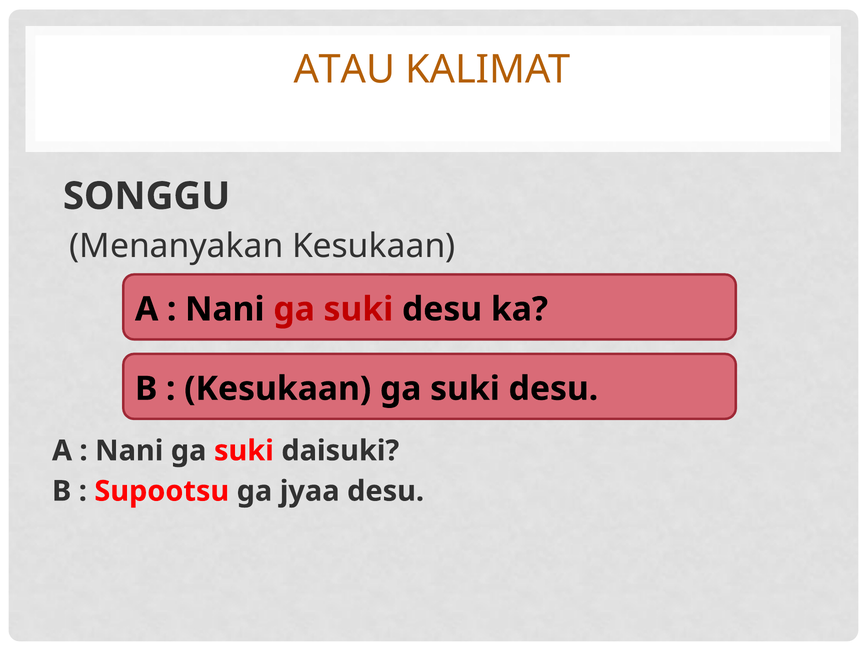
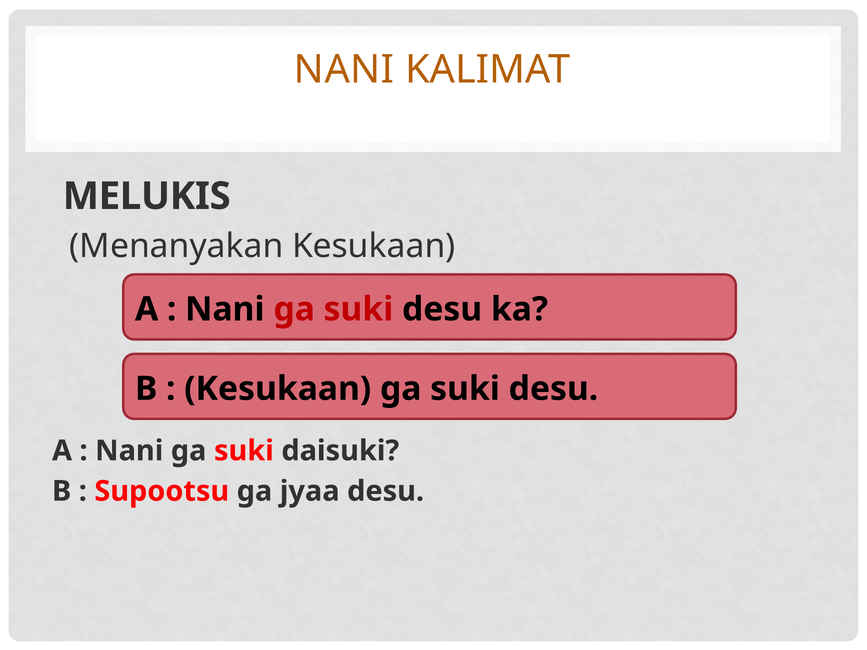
ATAU: ATAU -> NANI (344, 70)
SONGGU: SONGGU -> MELUKIS (147, 196)
